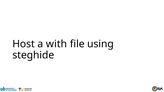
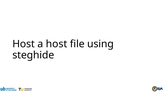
a with: with -> host (57, 44)
